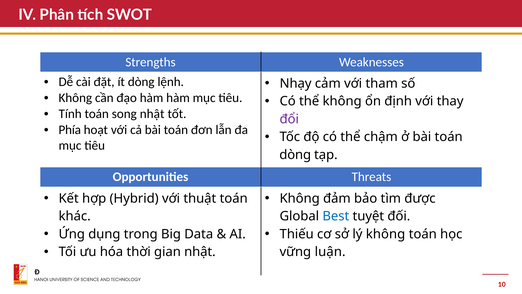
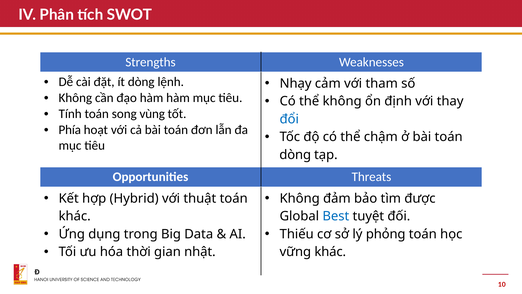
song nhật: nhật -> vùng (152, 114)
đổi colour: purple -> blue (289, 119)
lý không: không -> phỏng (386, 234)
vững luận: luận -> khác (330, 252)
